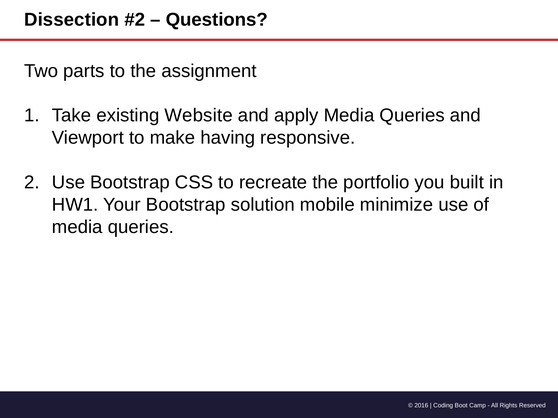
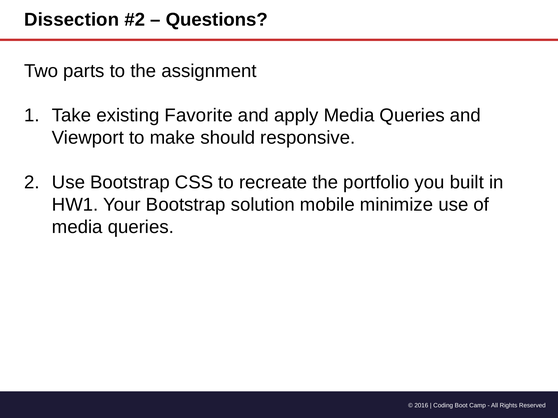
Website: Website -> Favorite (199, 116)
having: having -> should (228, 138)
